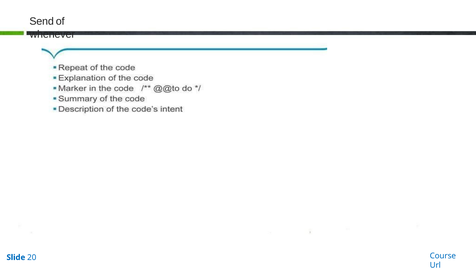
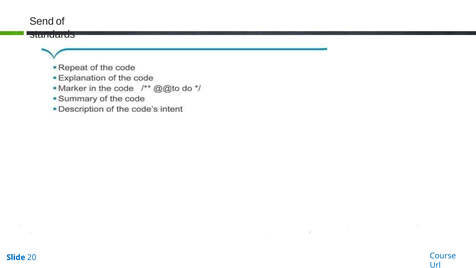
whenever: whenever -> standards (52, 34)
